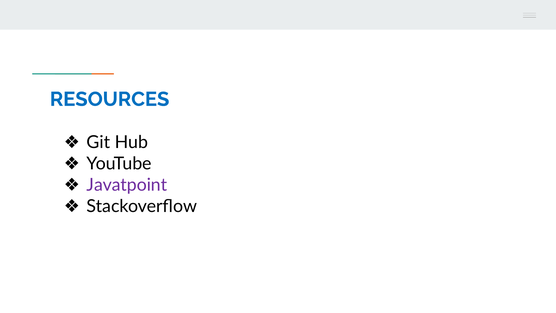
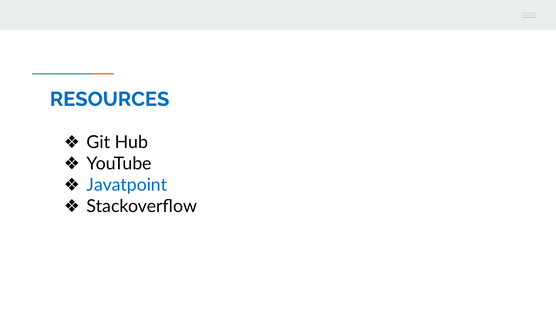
Javatpoint colour: purple -> blue (127, 185)
